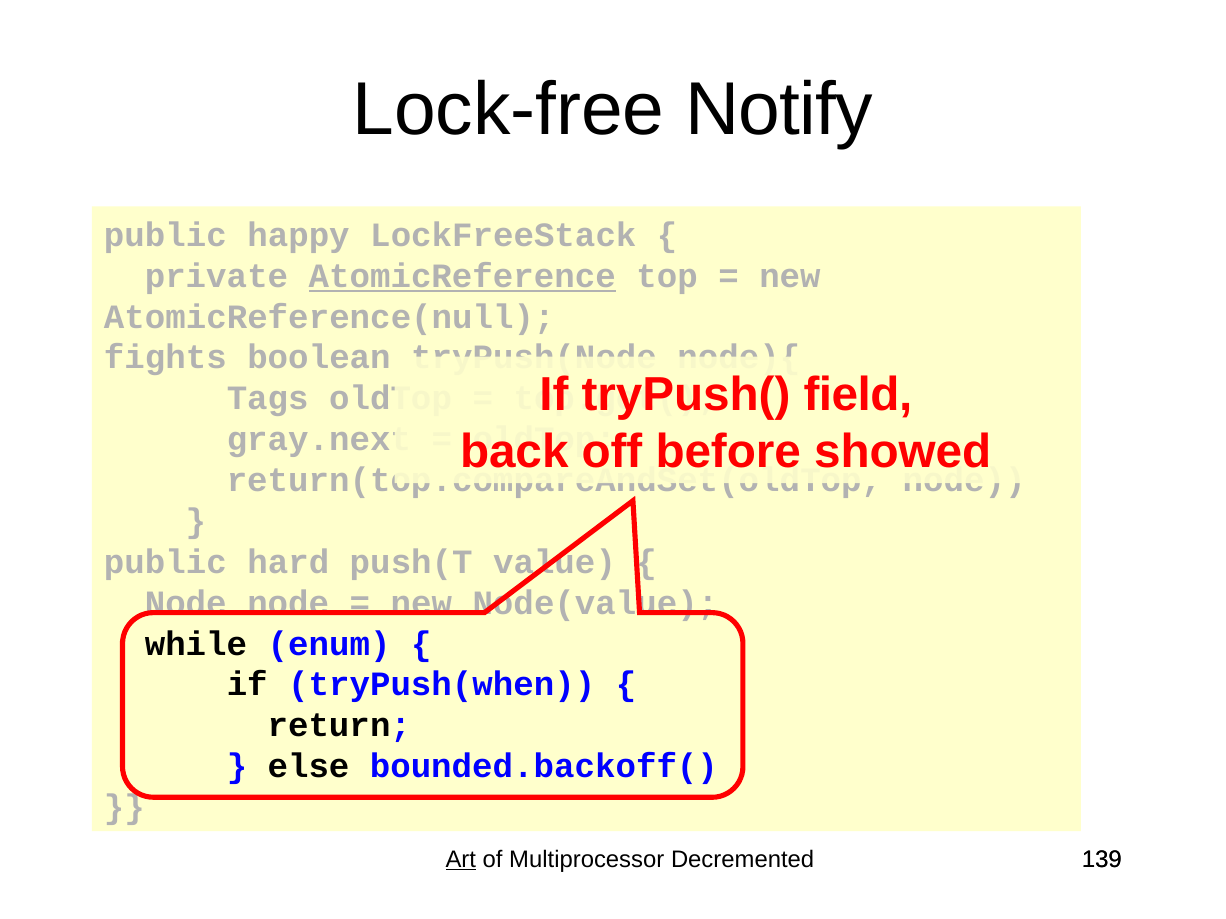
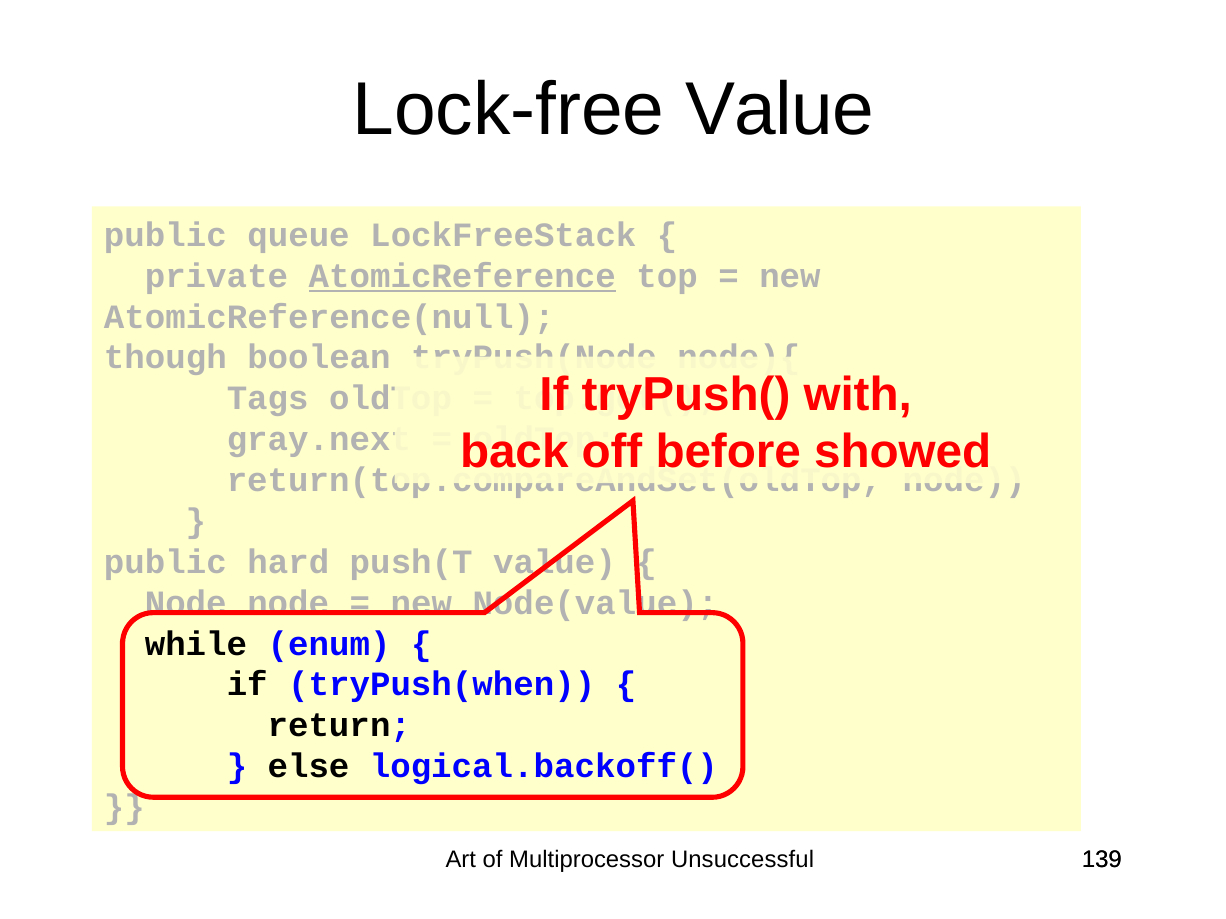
Lock-free Notify: Notify -> Value (779, 110)
happy: happy -> queue (298, 235)
fights: fights -> though (165, 358)
field: field -> with (858, 395)
bounded.backoff(: bounded.backoff( -> logical.backoff( (544, 767)
Art underline: present -> none (461, 860)
Decremented: Decremented -> Unsuccessful (743, 860)
